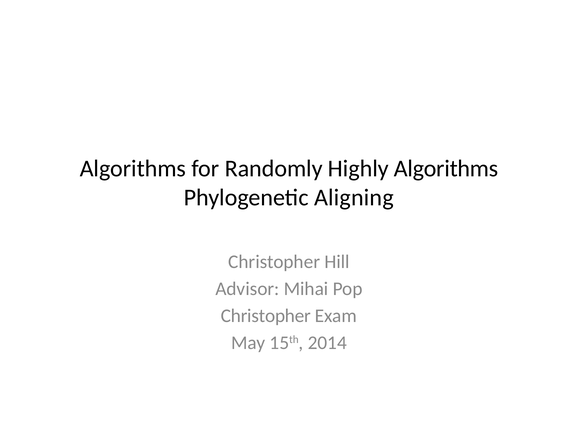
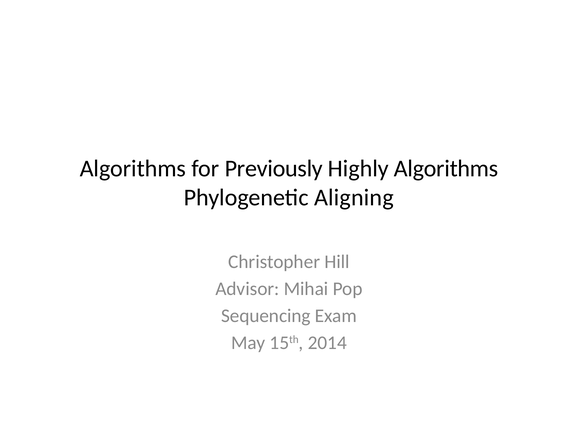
Randomly: Randomly -> Previously (274, 168)
Christopher: Christopher -> Sequencing (266, 315)
